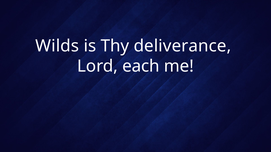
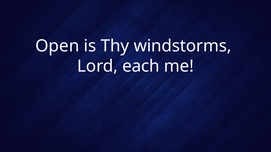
Wilds: Wilds -> Open (57, 46)
deliverance: deliverance -> windstorms (182, 46)
